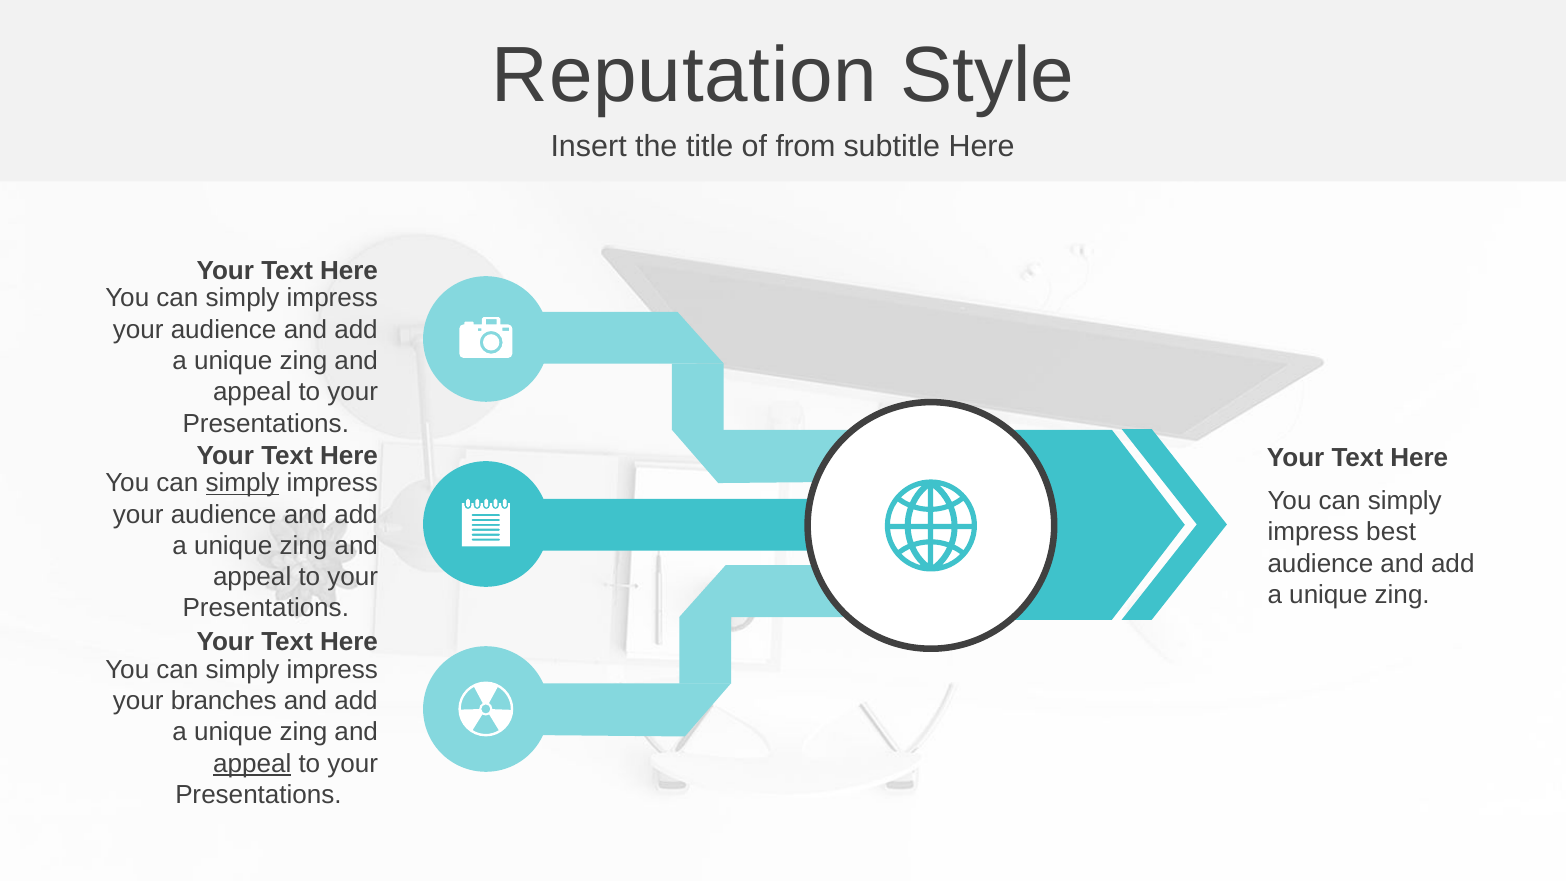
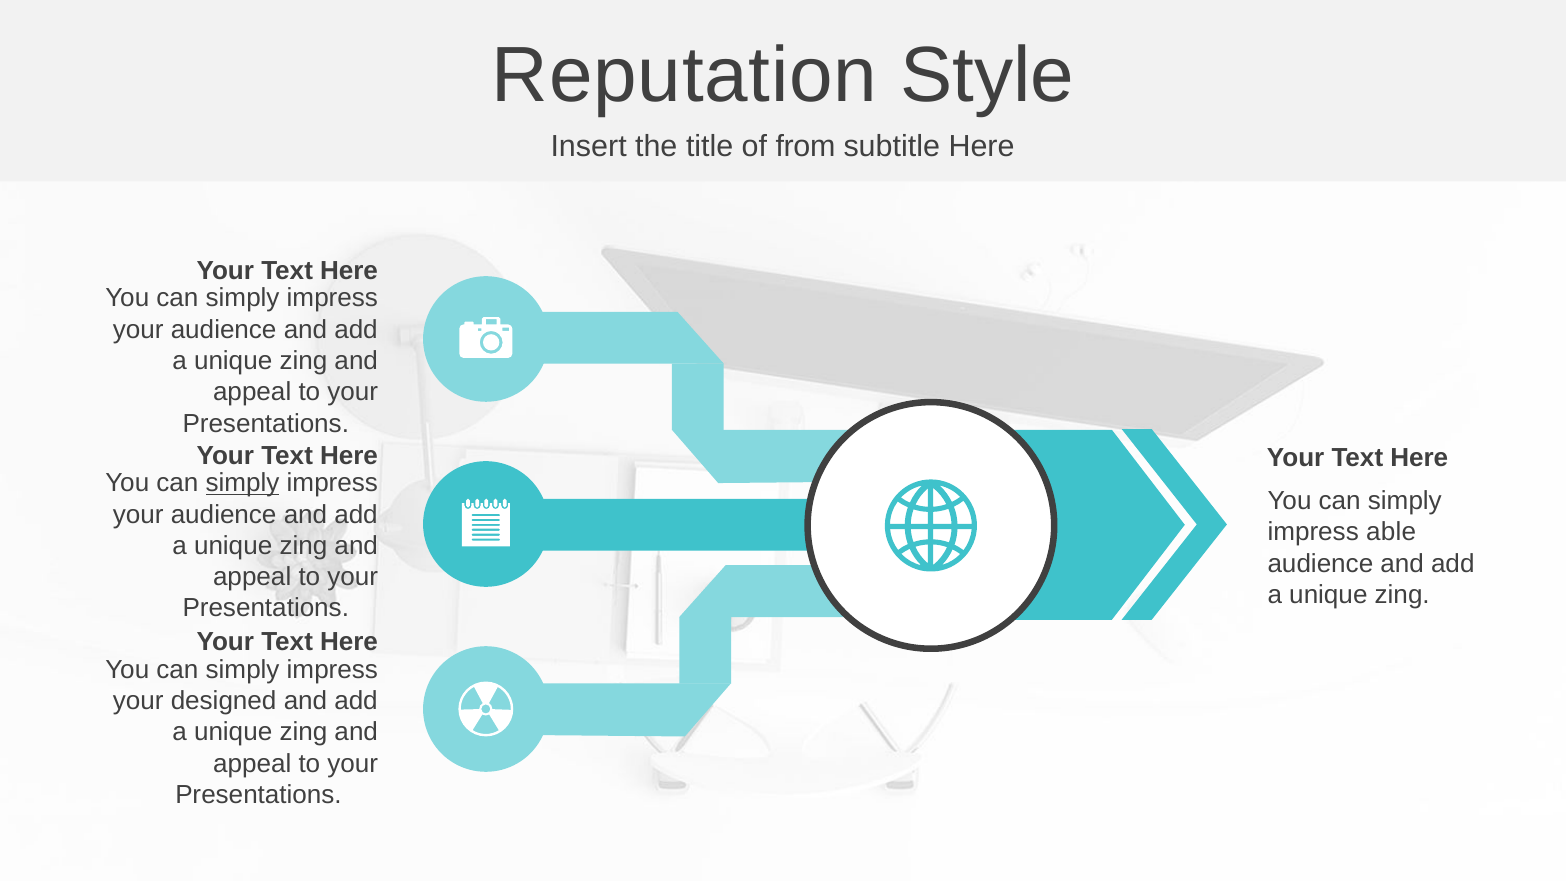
best: best -> able (1391, 532)
branches: branches -> designed (224, 701)
appeal underline: present -> none (252, 763)
